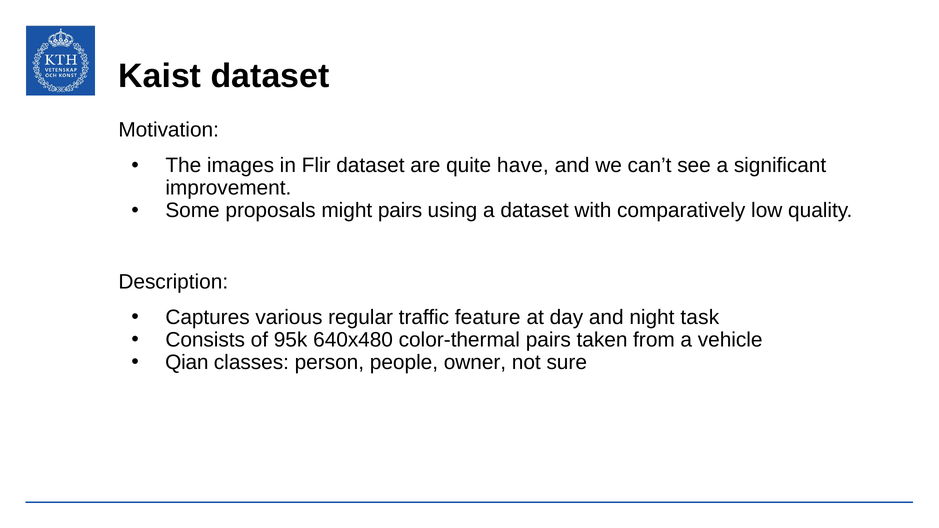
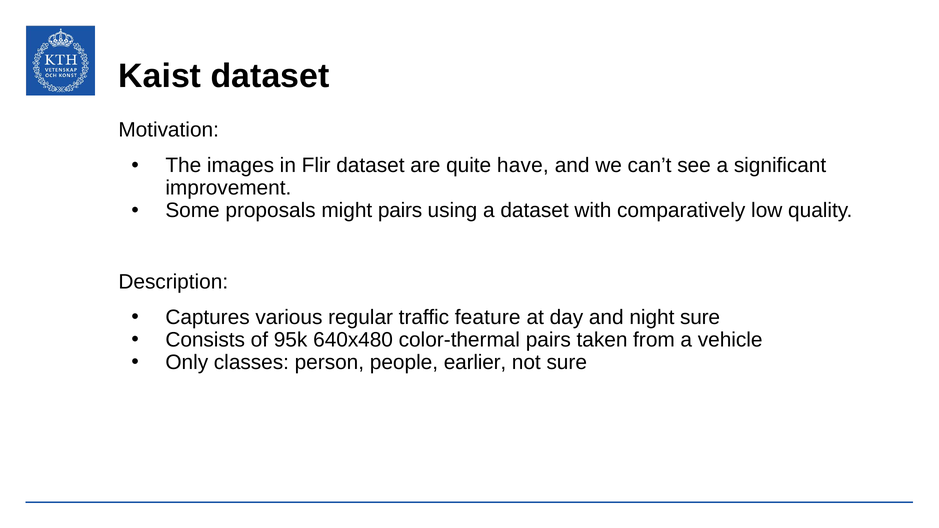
night task: task -> sure (700, 317)
Qian: Qian -> Only (187, 362)
owner: owner -> earlier (475, 362)
